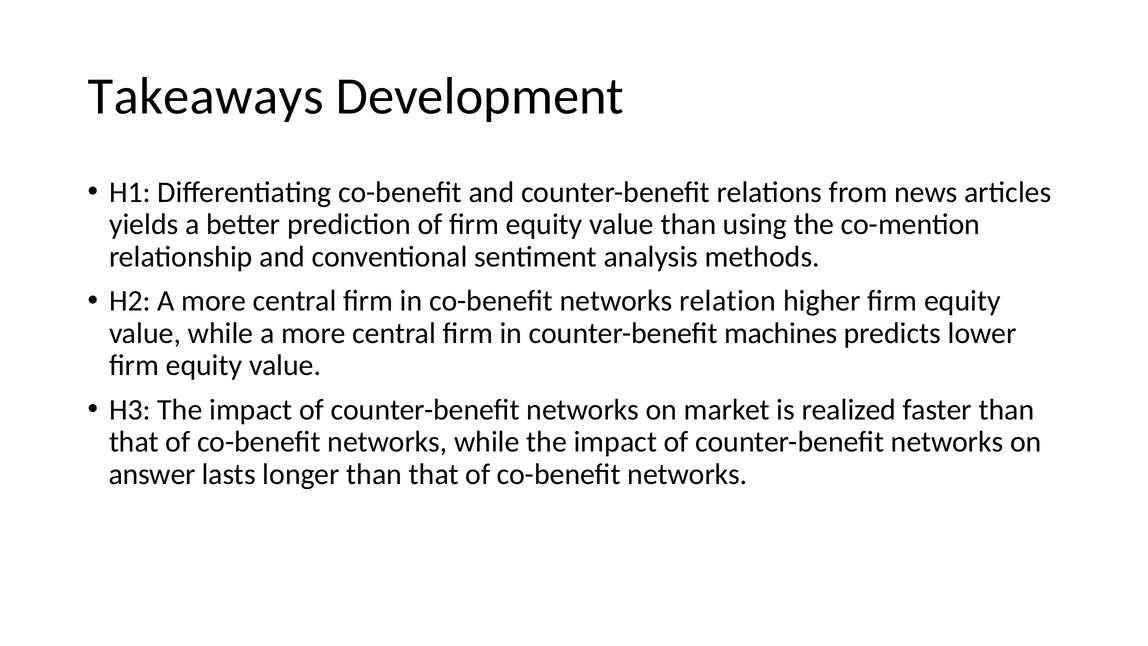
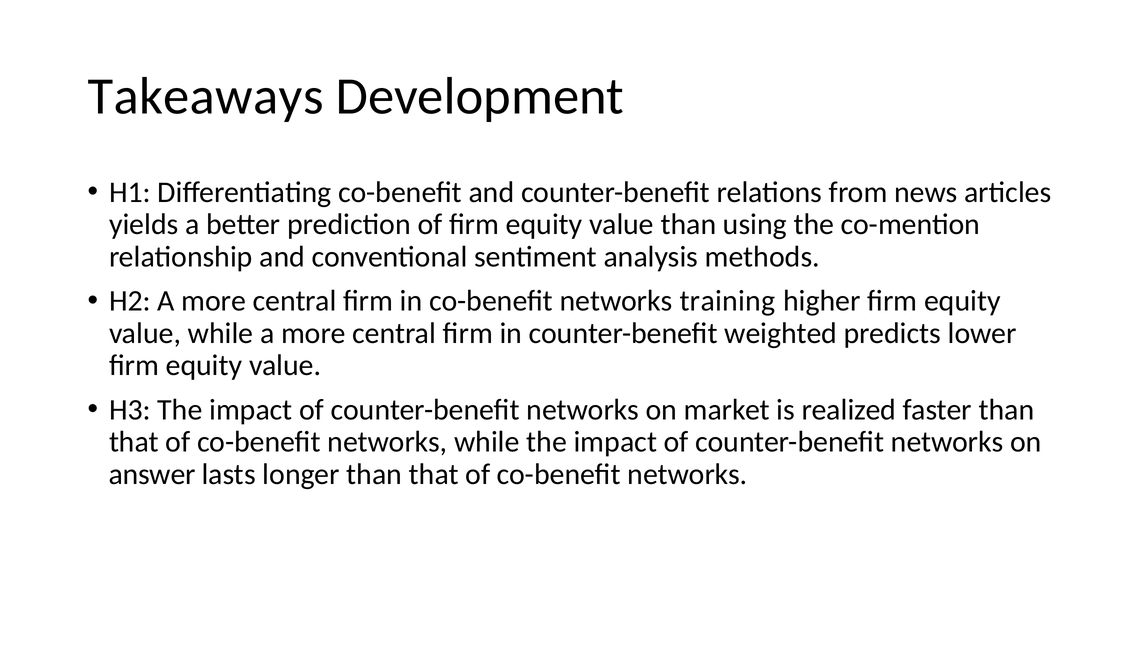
relation: relation -> training (728, 301)
machines: machines -> weighted (781, 333)
